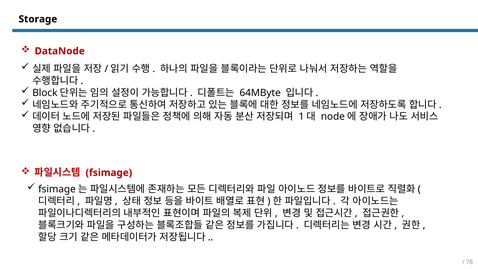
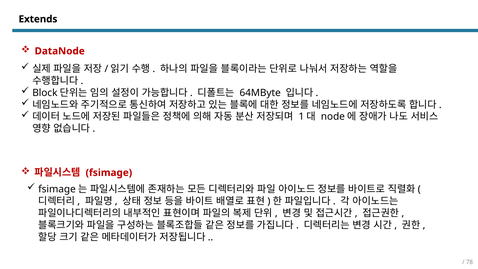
Storage: Storage -> Extends (38, 19)
